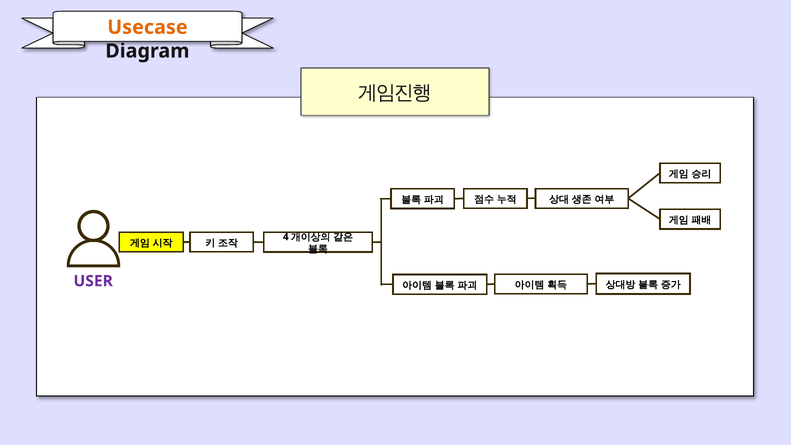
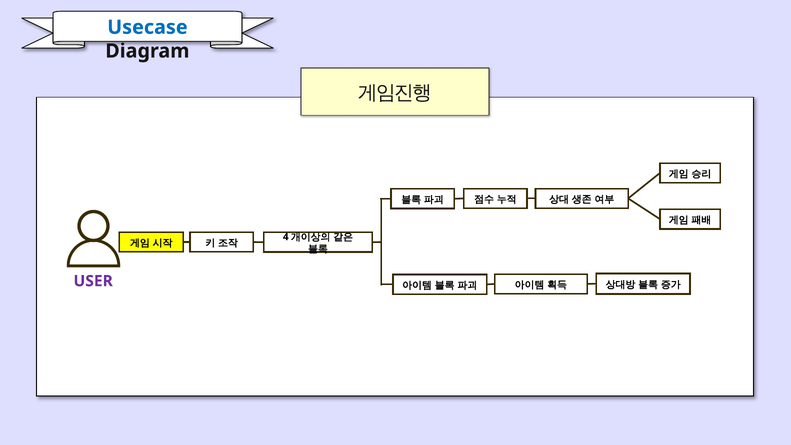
Usecase colour: orange -> blue (147, 27)
